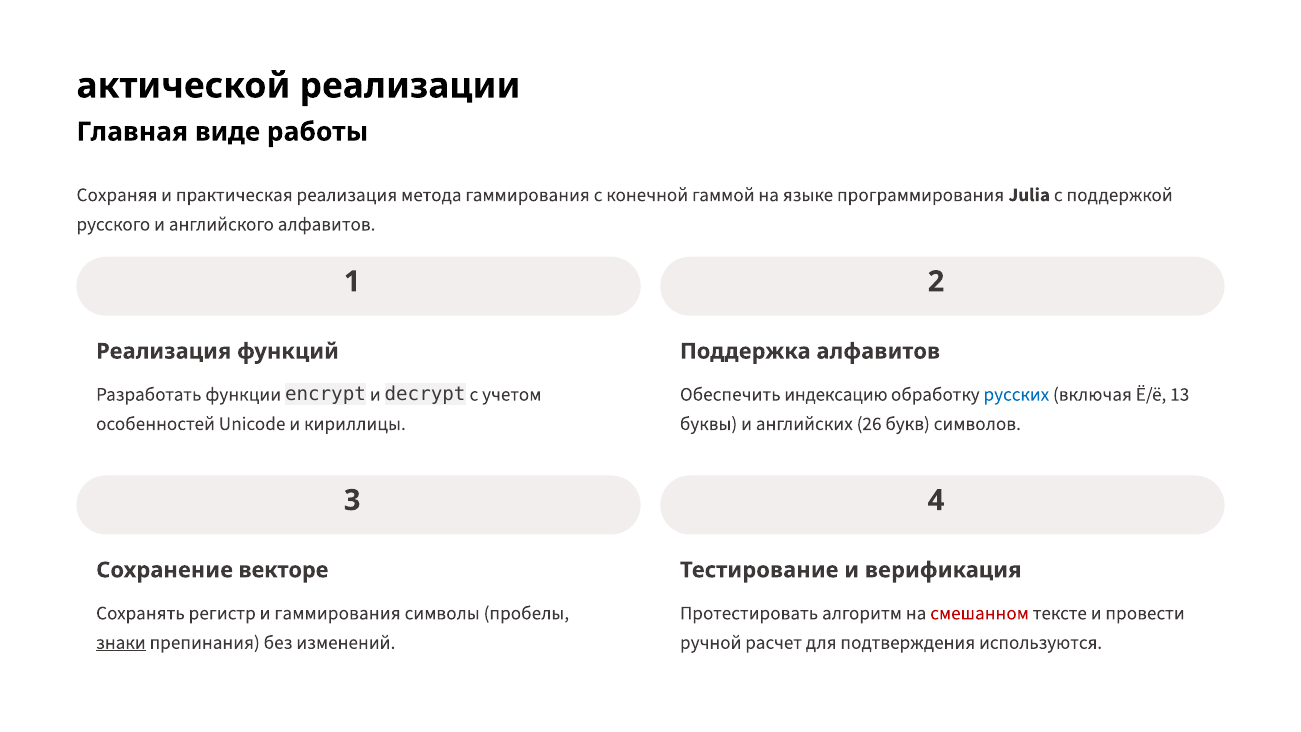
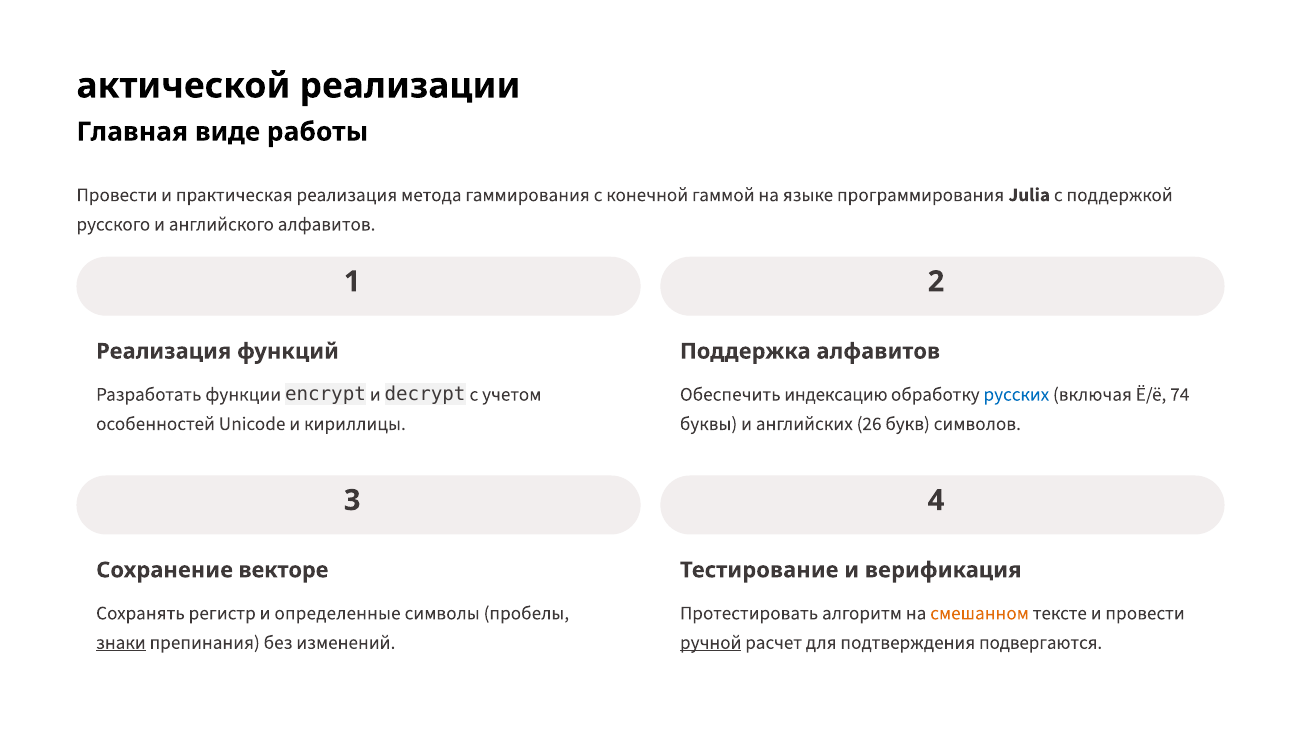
Сохраняя: Сохраняя -> Провести (117, 195)
13: 13 -> 74 (1180, 394)
и гаммирования: гаммирования -> определенные (338, 613)
смешанном colour: red -> orange (980, 613)
ручной underline: none -> present (711, 642)
используются: используются -> подвергаются (1041, 642)
